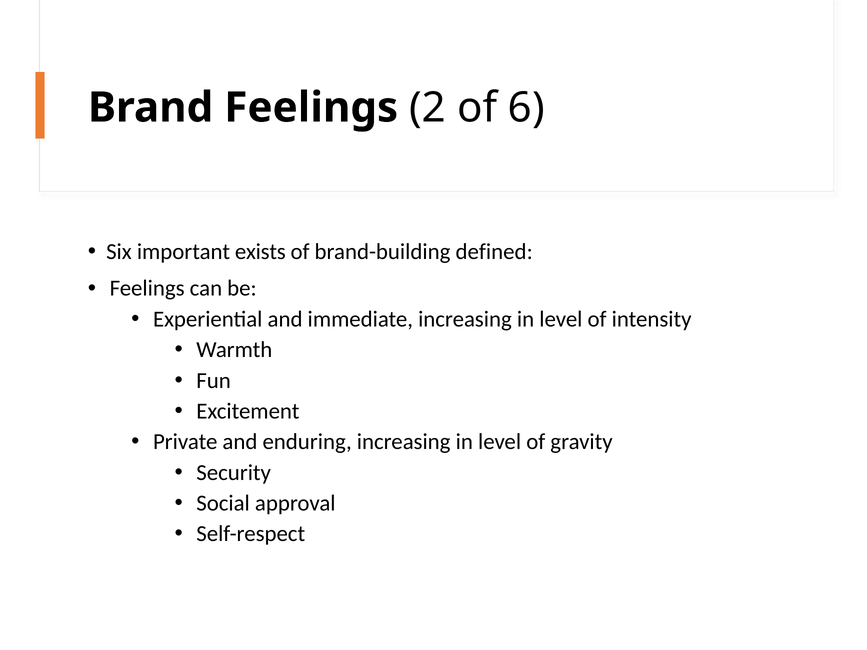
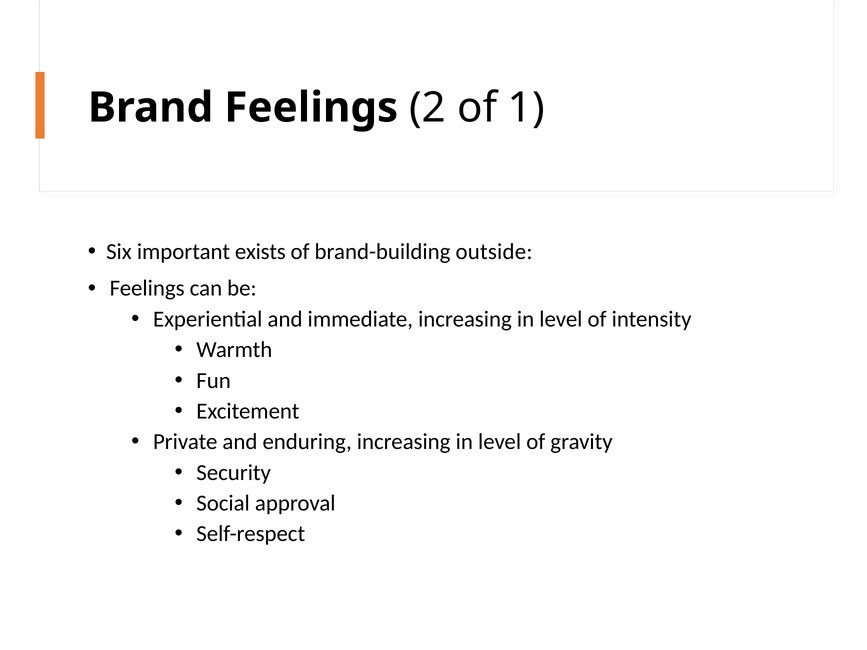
6: 6 -> 1 (526, 108)
defined: defined -> outside (494, 252)
